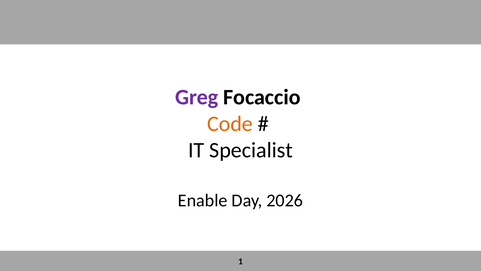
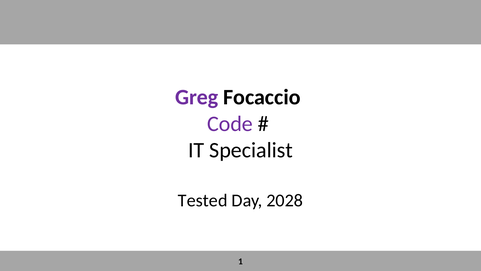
Code colour: orange -> purple (230, 124)
Enable: Enable -> Tested (203, 200)
2026: 2026 -> 2028 (285, 200)
